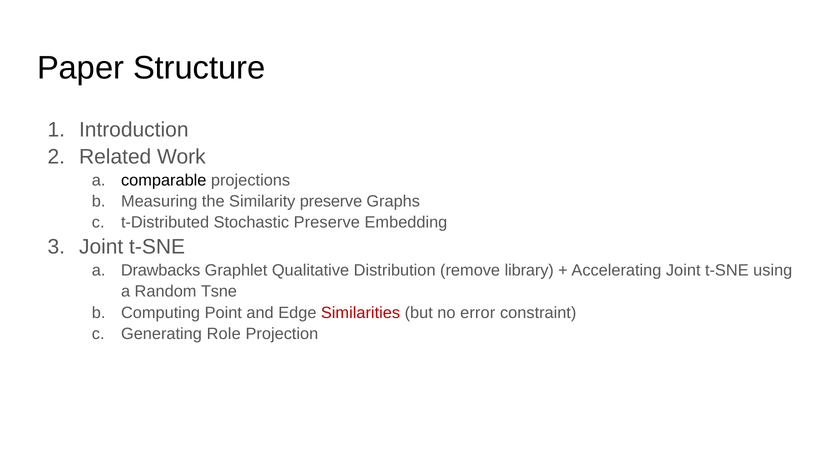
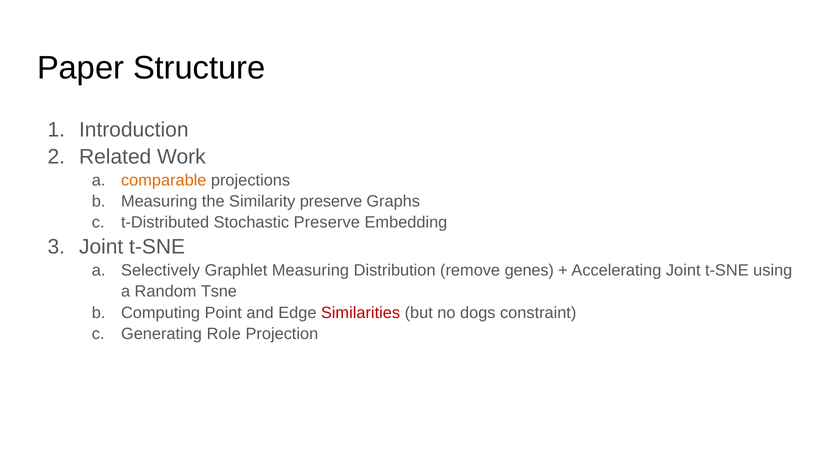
comparable colour: black -> orange (164, 180)
Drawbacks: Drawbacks -> Selectively (161, 271)
Graphlet Qualitative: Qualitative -> Measuring (310, 271)
library: library -> genes (529, 271)
error: error -> dogs (478, 313)
